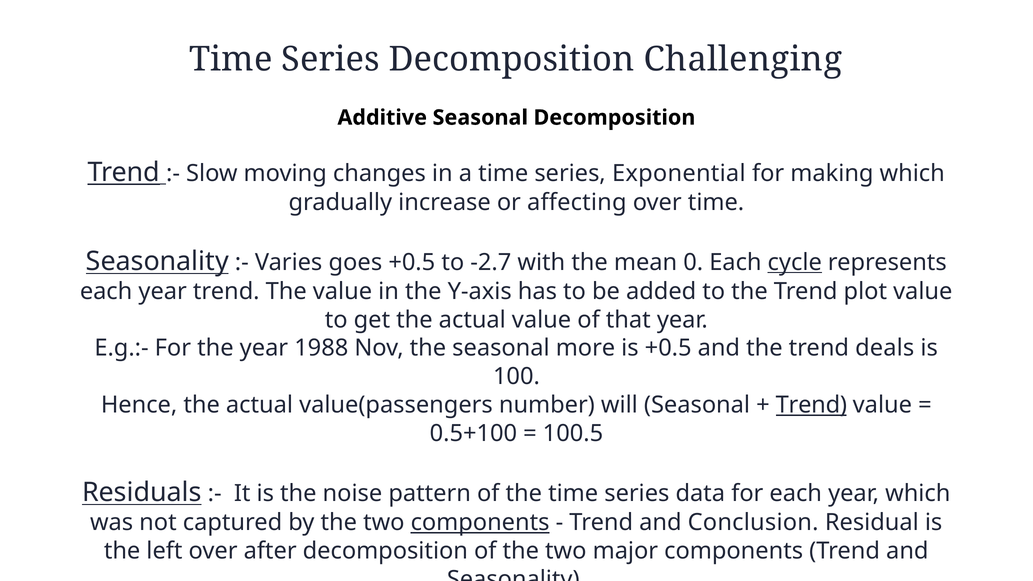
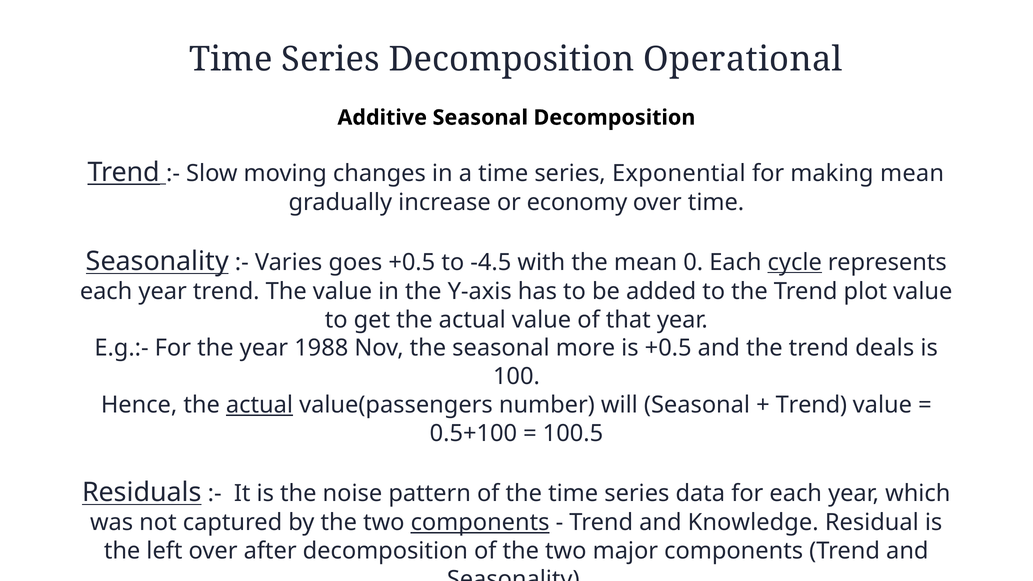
Challenging: Challenging -> Operational (743, 60)
making which: which -> mean (912, 173)
affecting: affecting -> economy (577, 202)
-2.7: -2.7 -> -4.5 (491, 262)
actual underline: none -> present (260, 405)
Trend underline: present -> none (811, 405)
Conclusion: Conclusion -> Knowledge (753, 522)
